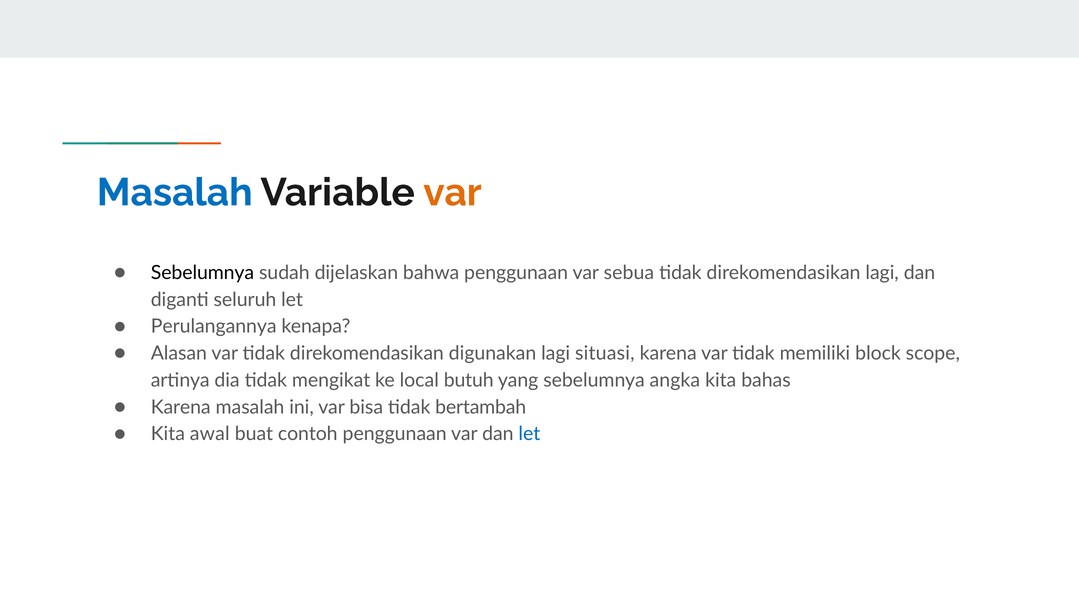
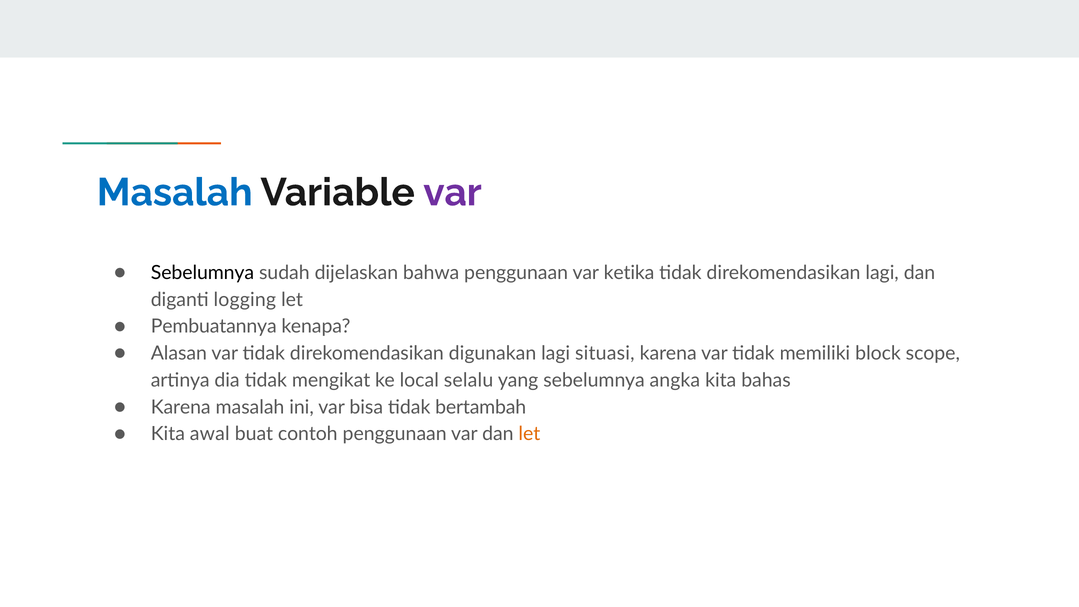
var colour: orange -> purple (452, 192)
sebua: sebua -> ketika (629, 273)
seluruh: seluruh -> logging (245, 300)
Perulangannya: Perulangannya -> Pembuatannya (214, 326)
butuh: butuh -> selalu (469, 380)
let colour: blue -> orange (529, 434)
